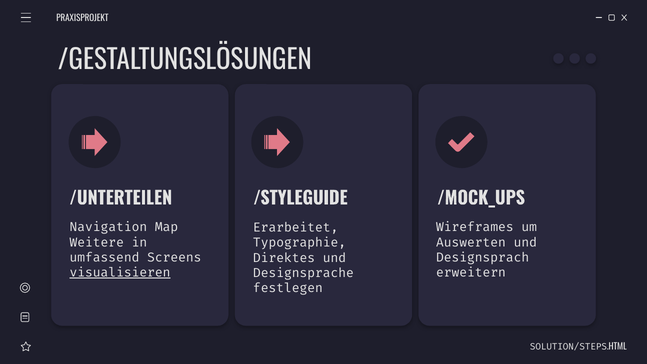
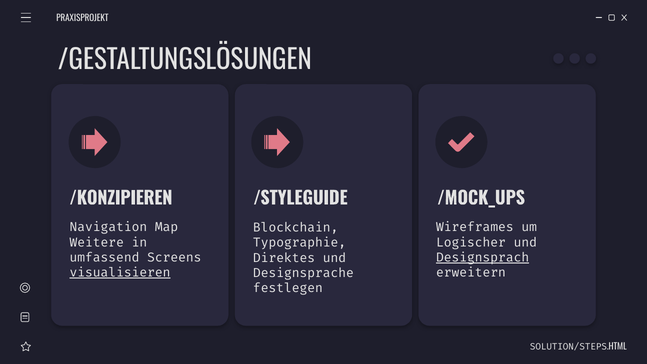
/UNTERTEILEN: /UNTERTEILEN -> /KONZIPIEREN (121, 198)
Erarbeitet: Erarbeitet -> Blockchain (296, 228)
Auswerten: Auswerten -> Logischer (471, 242)
Designsprach underline: none -> present (483, 258)
